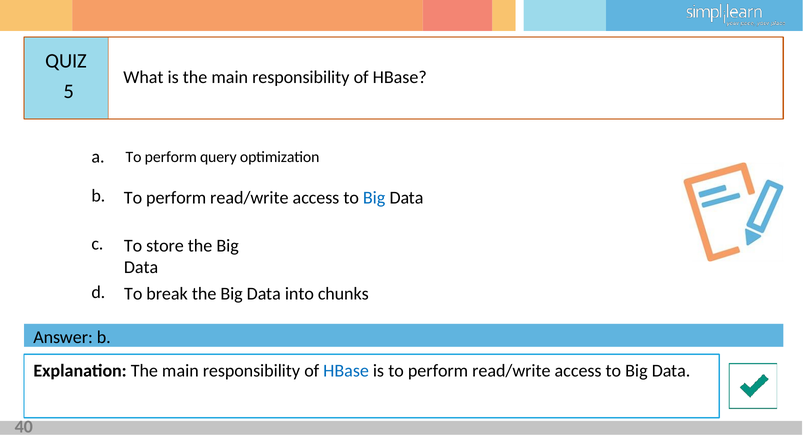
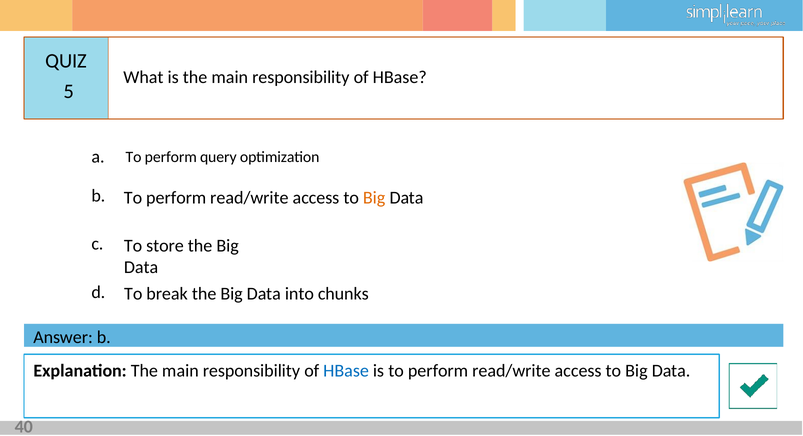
Big colour: blue -> orange (374, 197)
